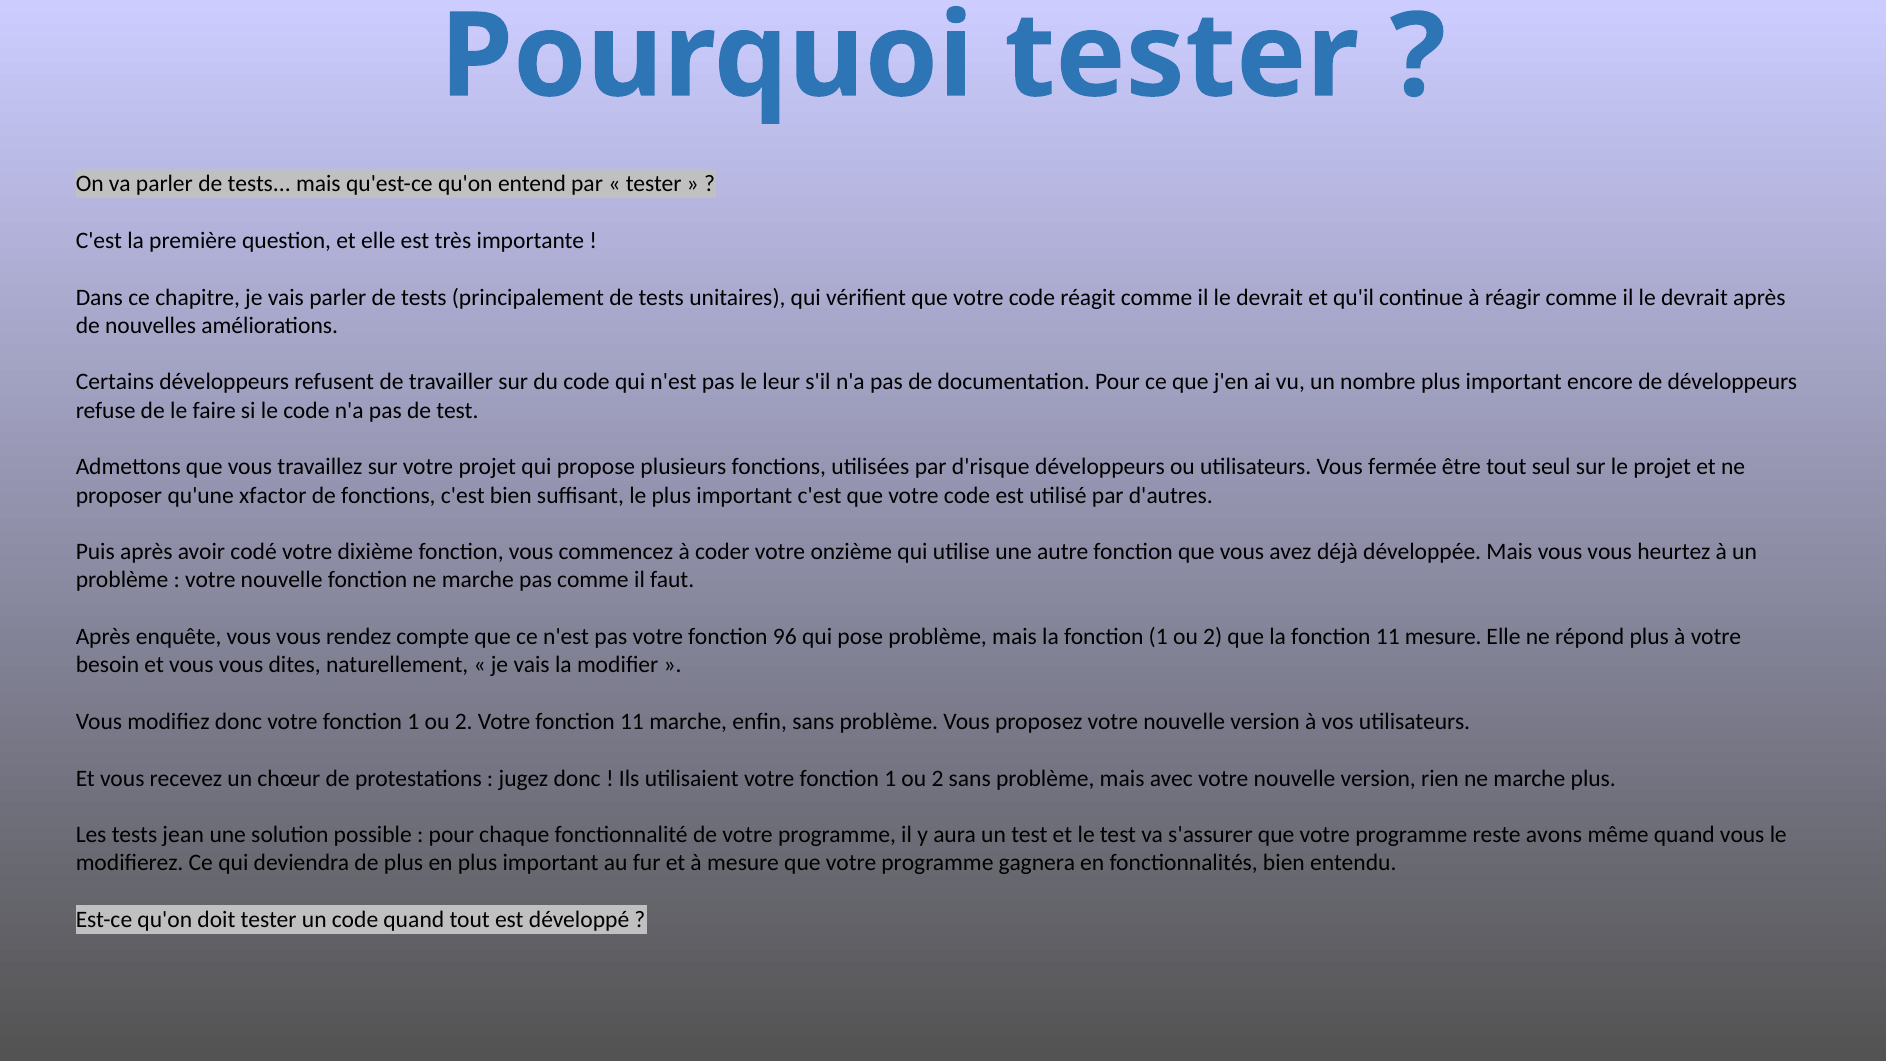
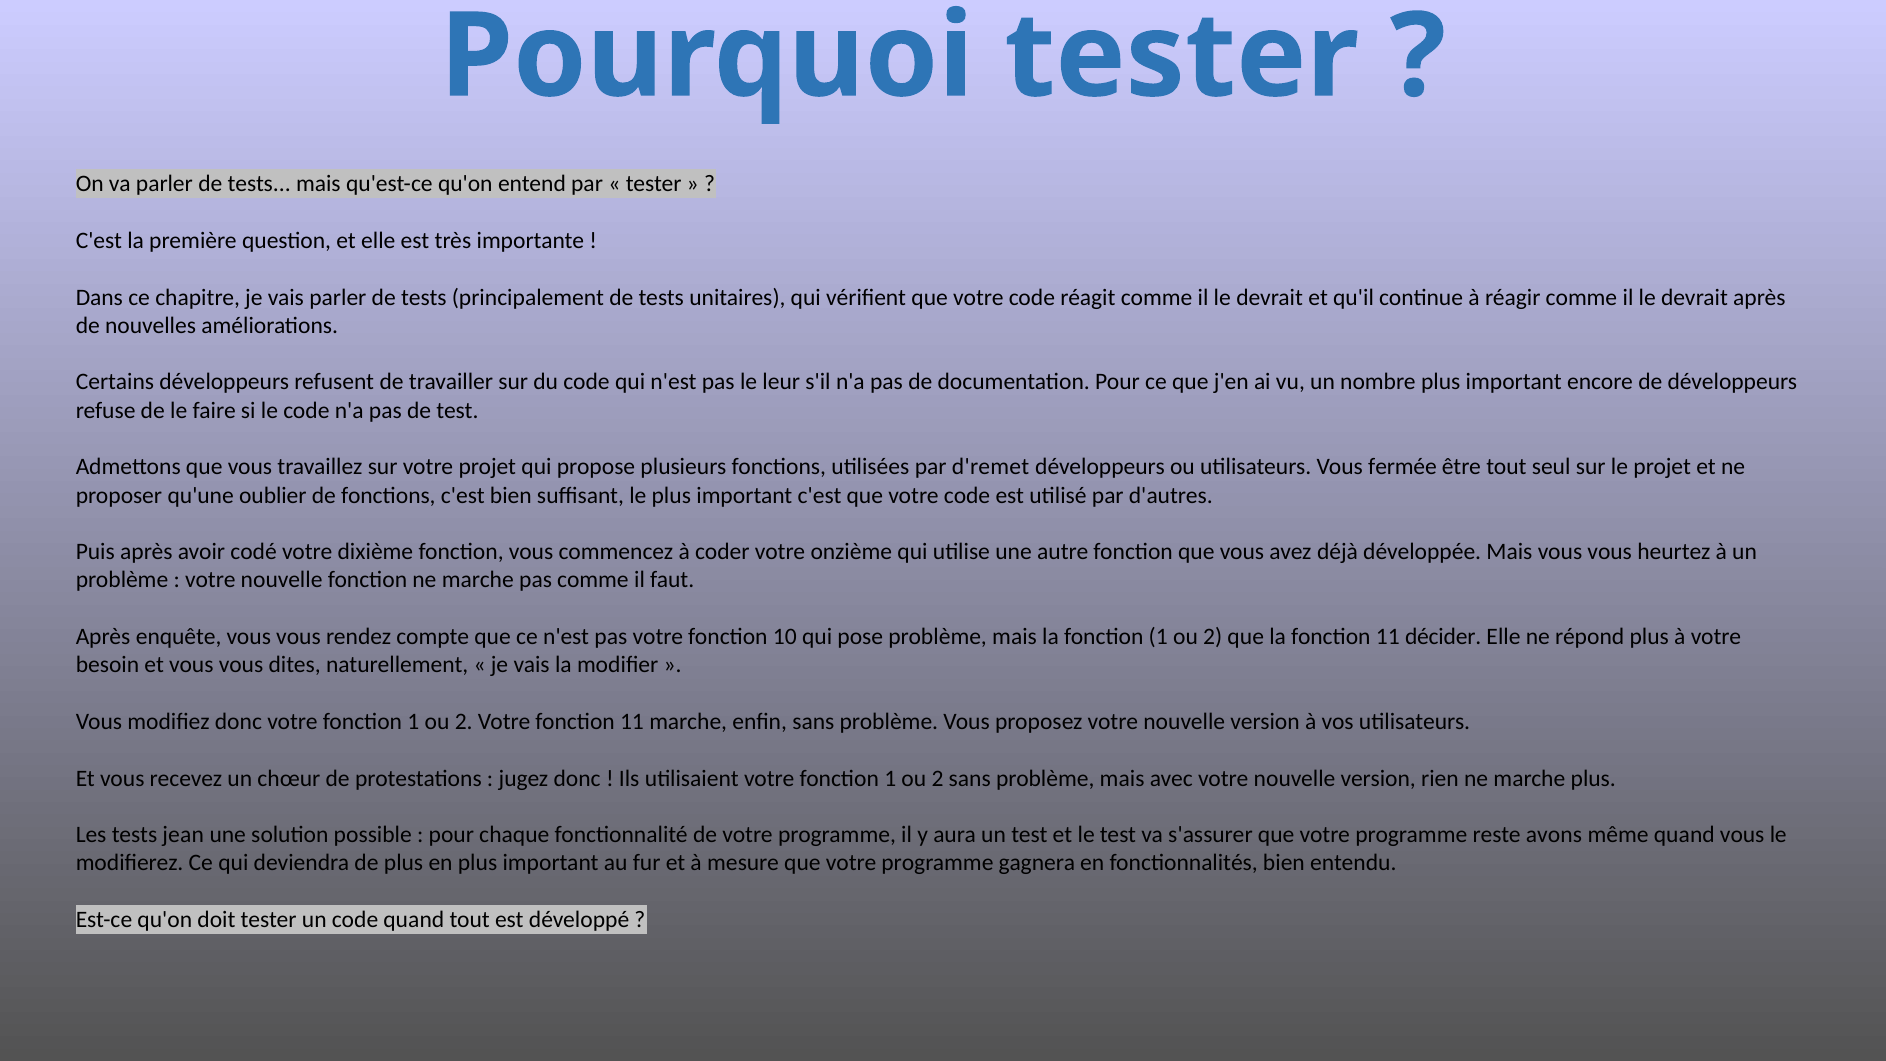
d'risque: d'risque -> d'remet (991, 467)
xfactor: xfactor -> oublier (273, 495)
96: 96 -> 10 (785, 637)
11 mesure: mesure -> décider (1443, 637)
